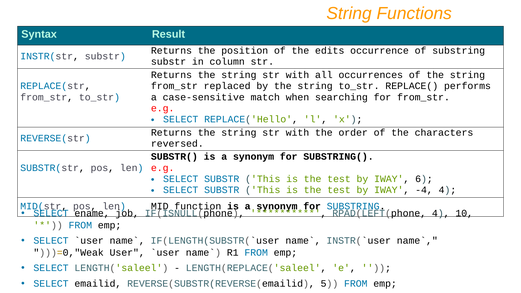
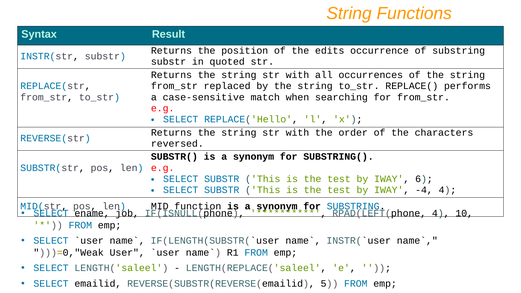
column: column -> quoted (227, 62)
